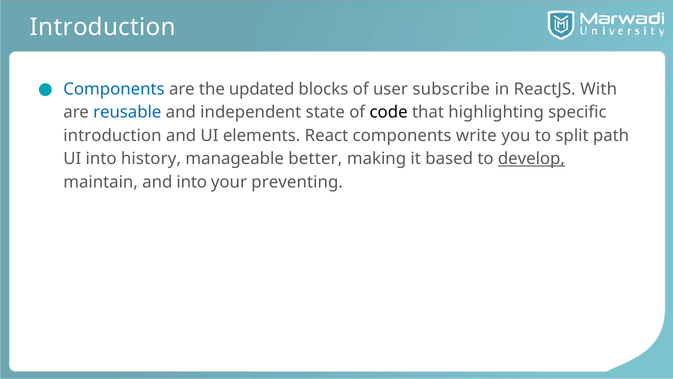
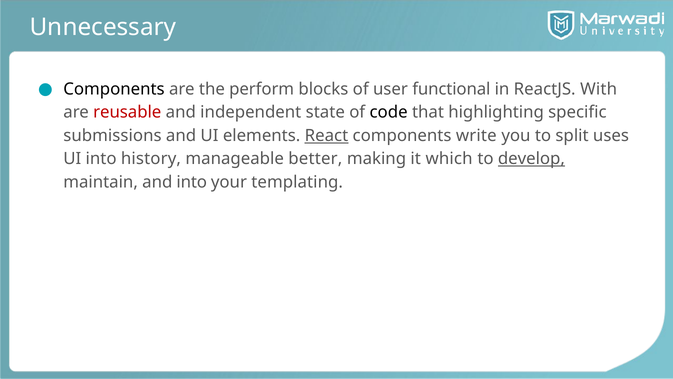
Introduction: Introduction -> Unnecessary (103, 27)
Components colour: blue -> black (114, 89)
updated: updated -> perform (262, 89)
subscribe: subscribe -> functional (451, 89)
reusable colour: blue -> red (127, 112)
introduction: introduction -> submissions (112, 135)
React underline: none -> present (326, 135)
path: path -> uses (611, 135)
based: based -> which (449, 159)
preventing: preventing -> templating (297, 182)
